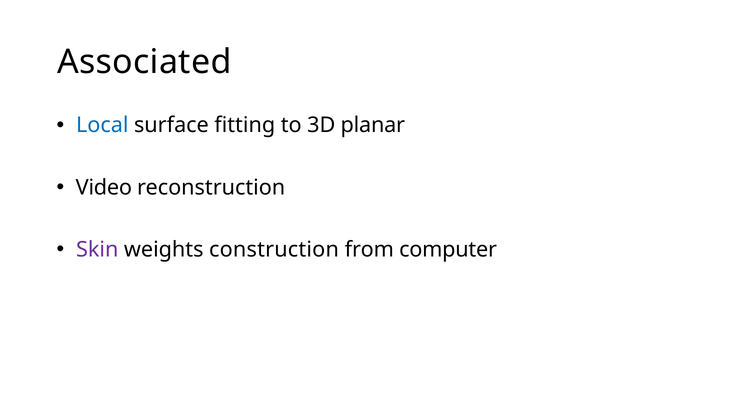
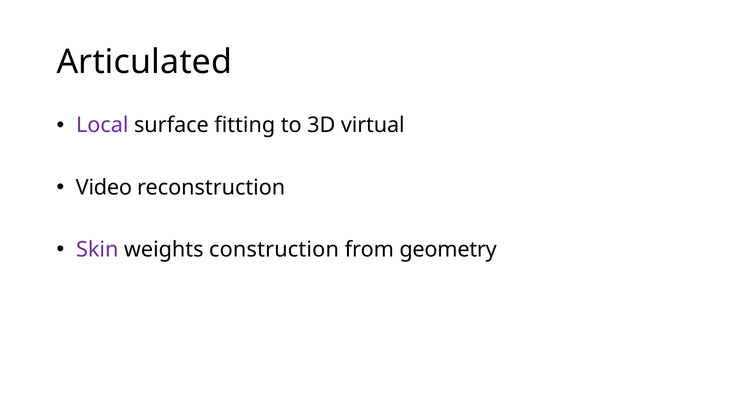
Associated: Associated -> Articulated (144, 62)
Local colour: blue -> purple (102, 125)
planar: planar -> virtual (373, 125)
computer: computer -> geometry (448, 250)
